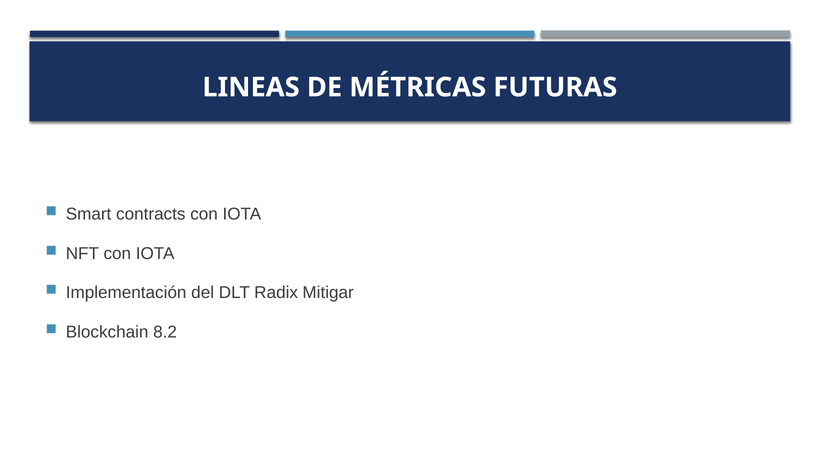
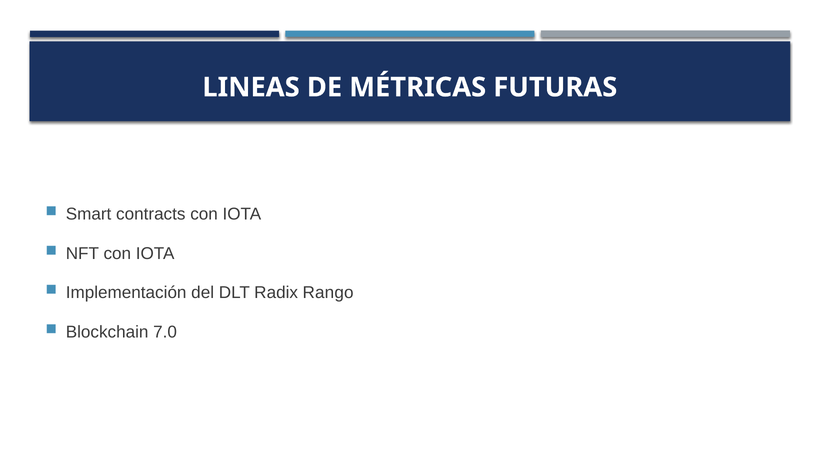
Mitigar: Mitigar -> Rango (328, 293)
8.2: 8.2 -> 7.0 (165, 332)
